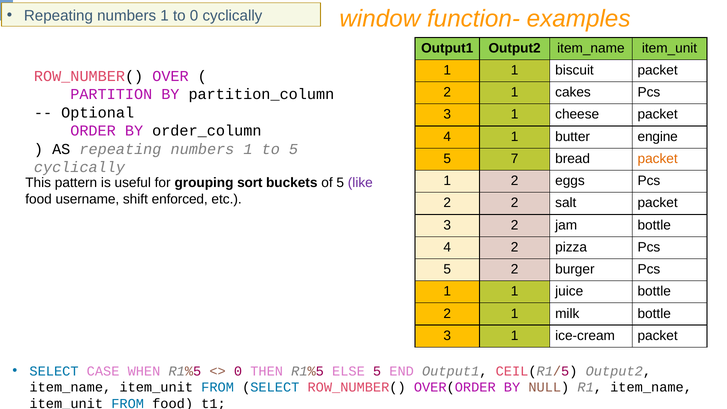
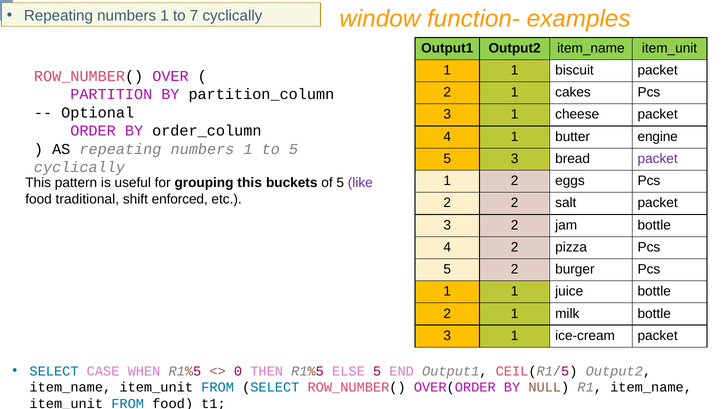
to 0: 0 -> 7 (194, 15)
5 7: 7 -> 3 (515, 159)
packet colour: orange -> purple (658, 159)
grouping sort: sort -> this (250, 183)
username: username -> traditional (87, 199)
